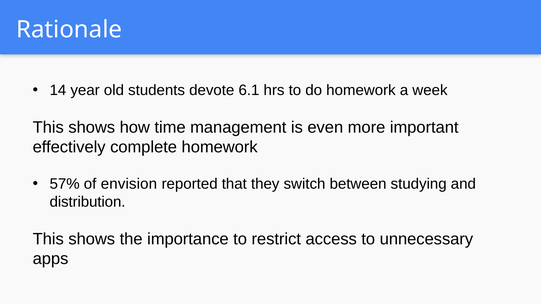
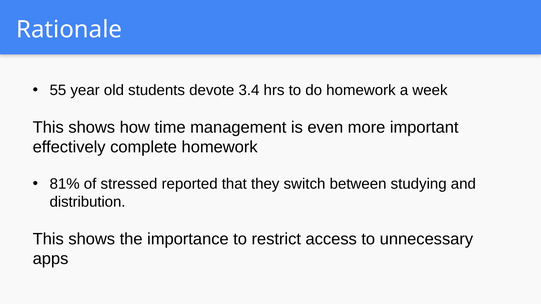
14: 14 -> 55 (58, 90)
6.1: 6.1 -> 3.4 (249, 90)
57%: 57% -> 81% (65, 184)
envision: envision -> stressed (129, 184)
